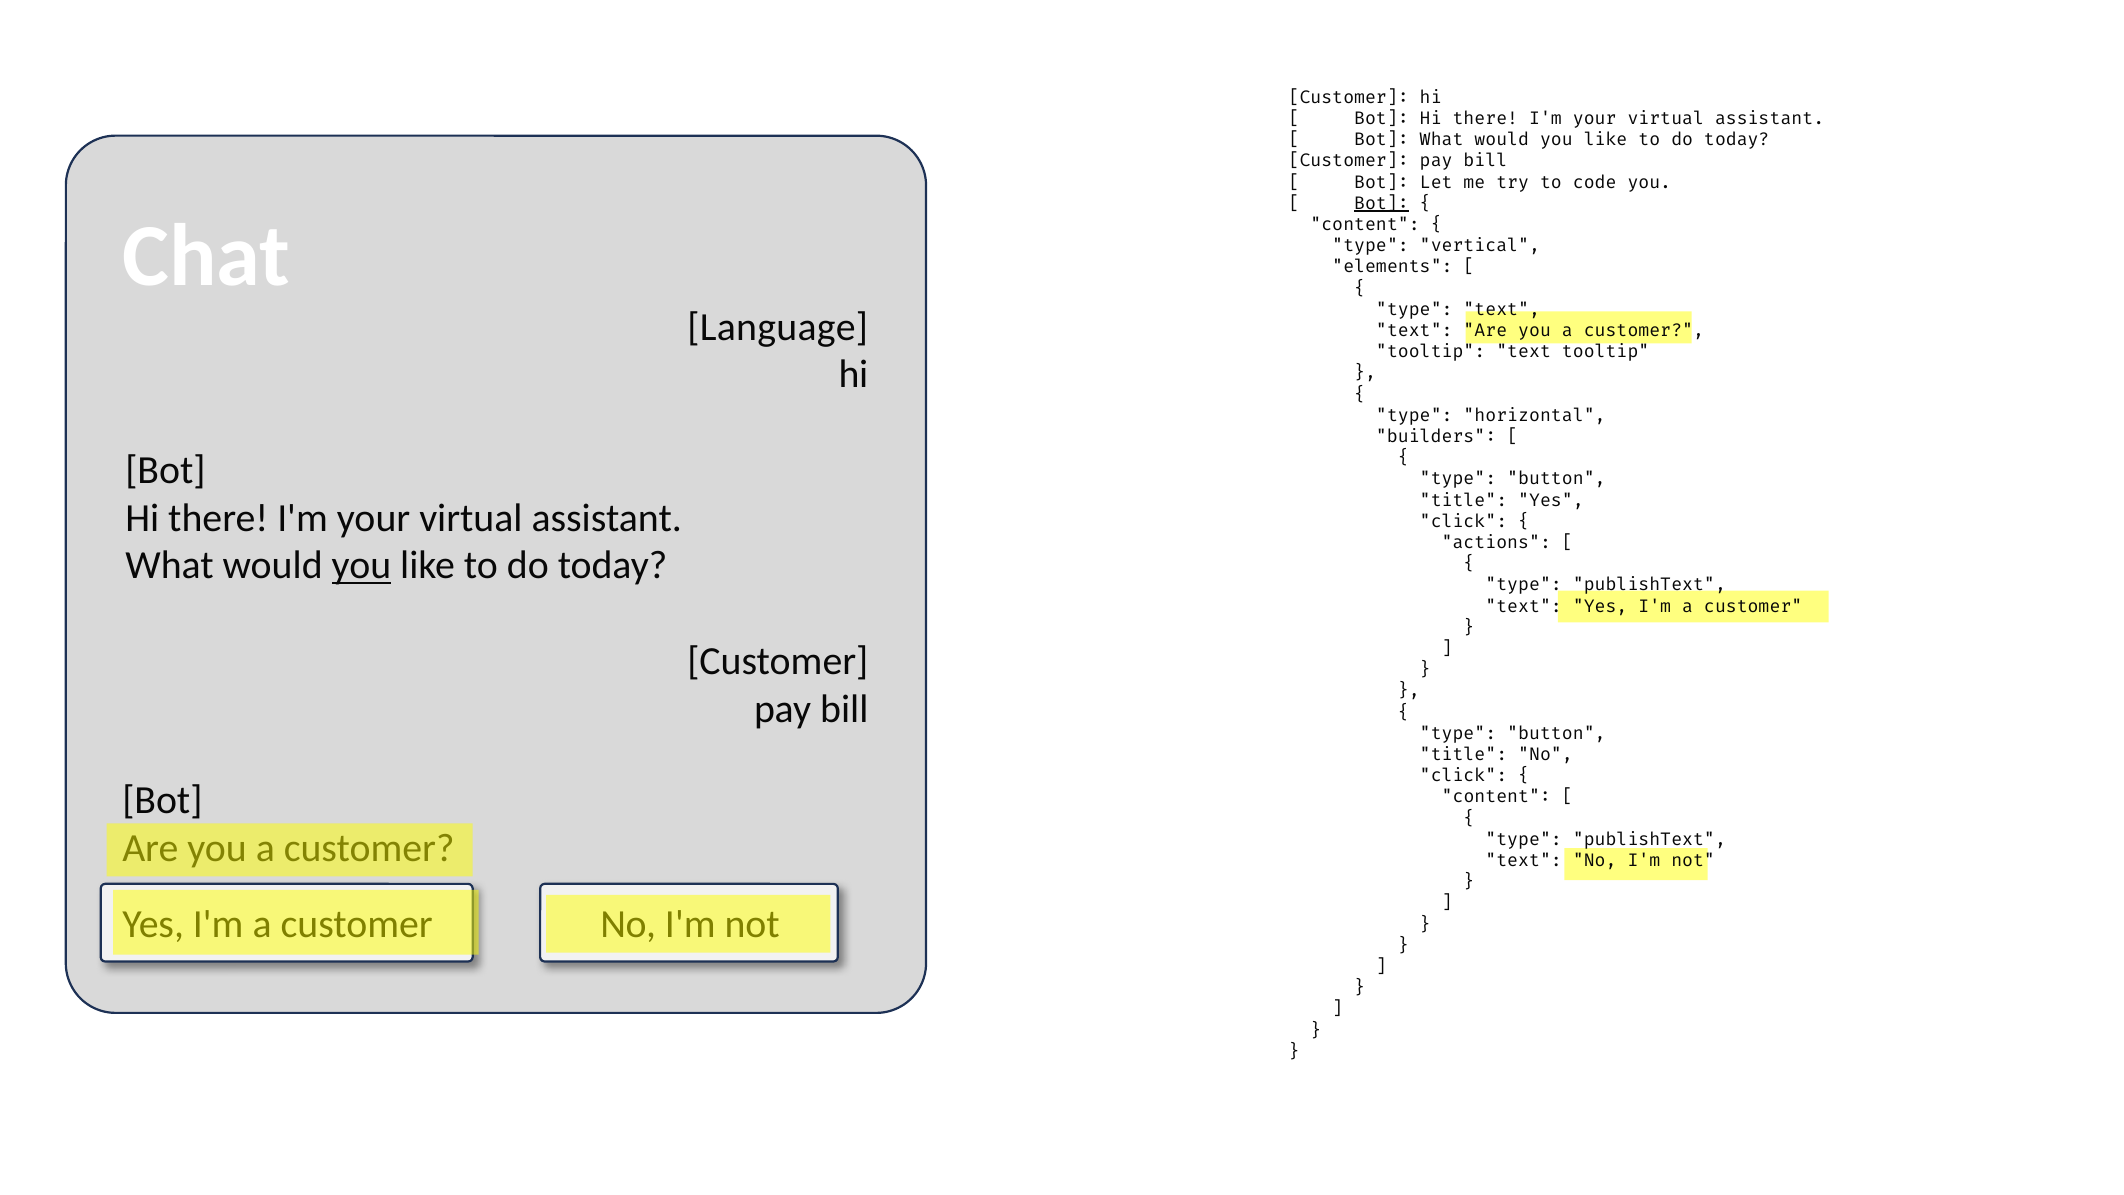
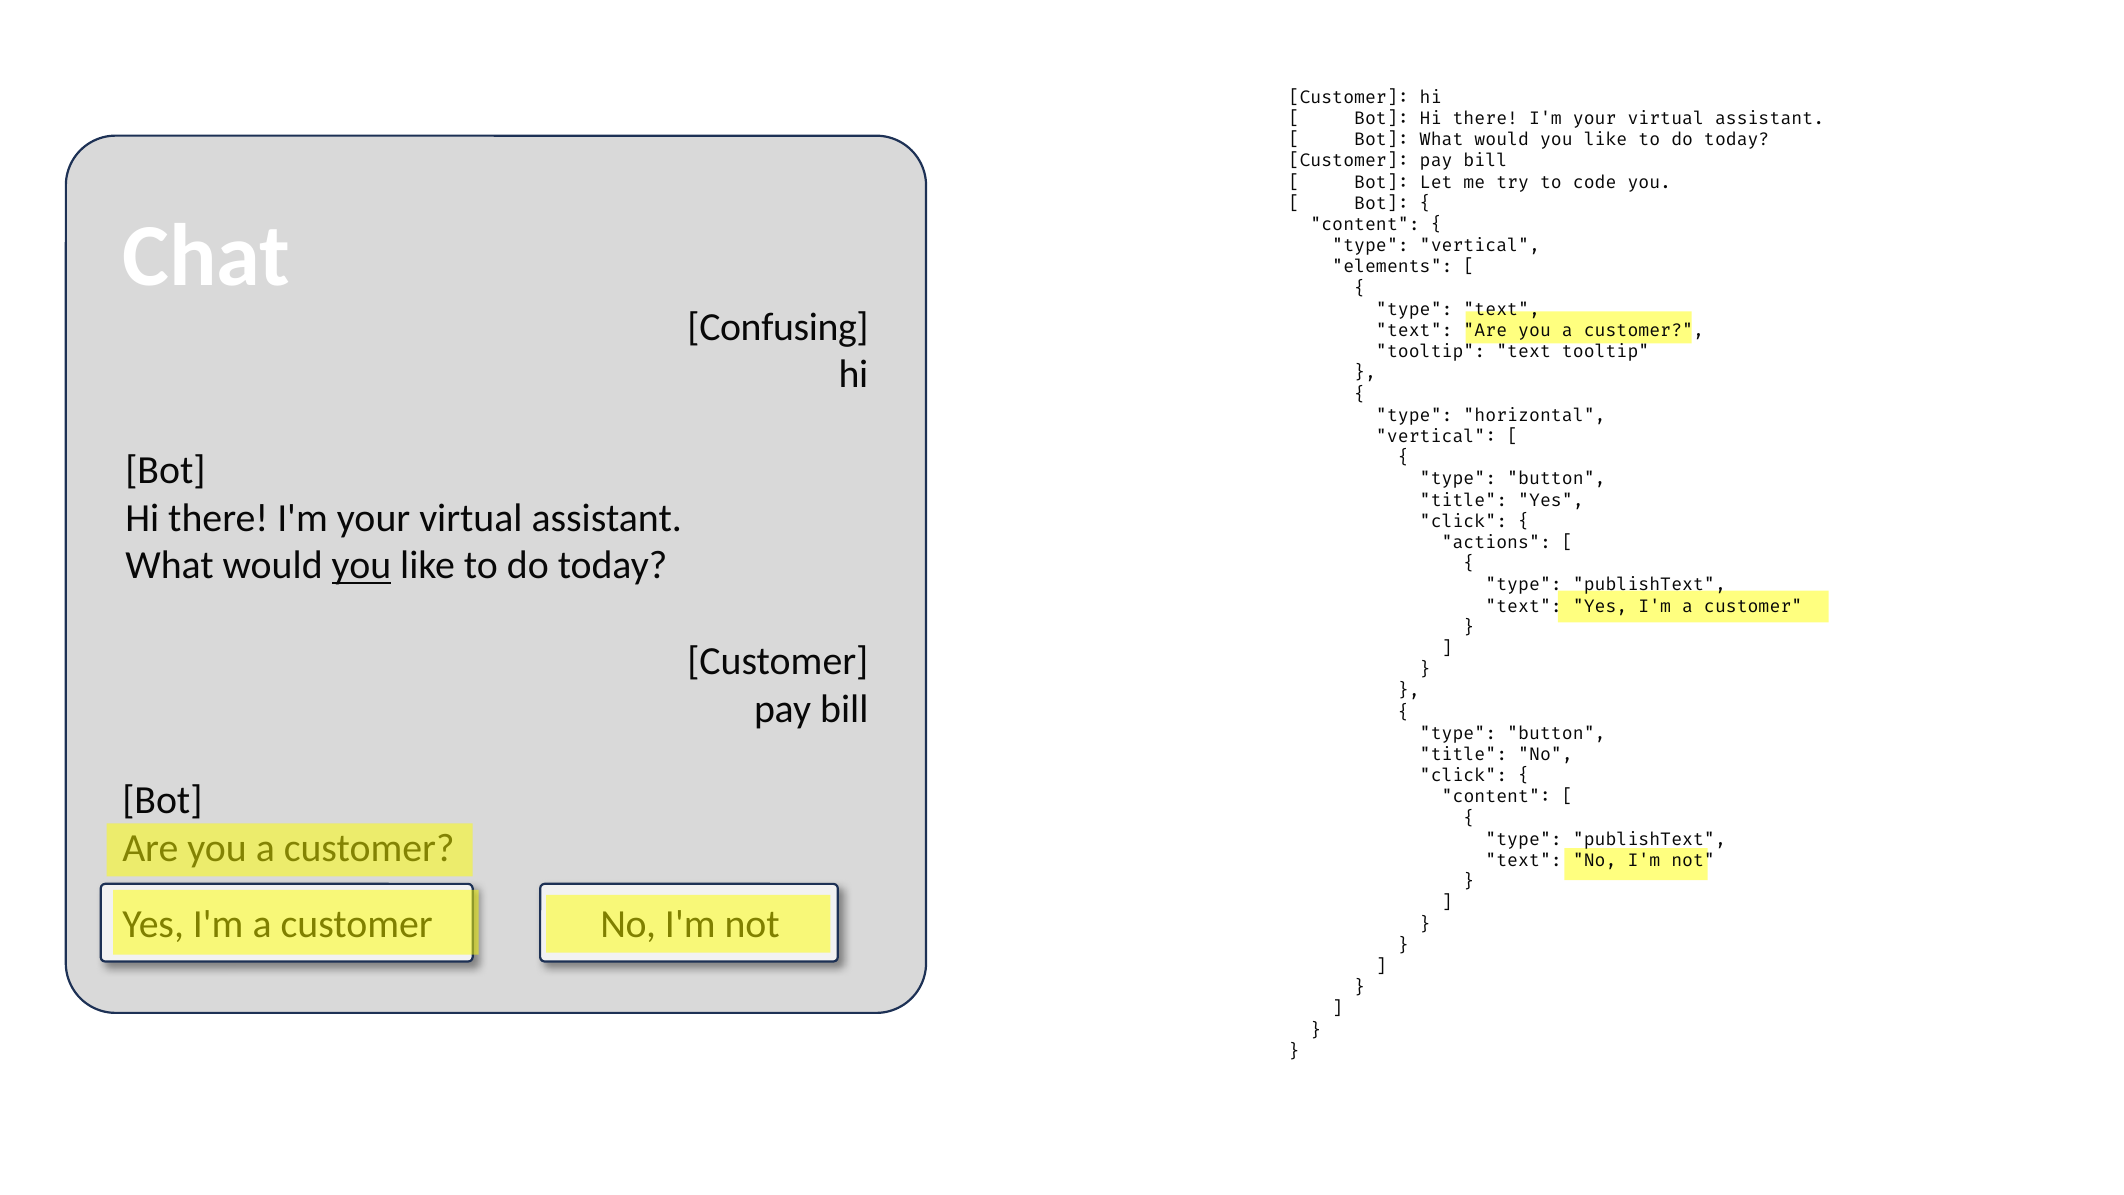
Bot underline: present -> none (1381, 203)
Language: Language -> Confusing (778, 327)
builders: builders -> vertical (1436, 436)
